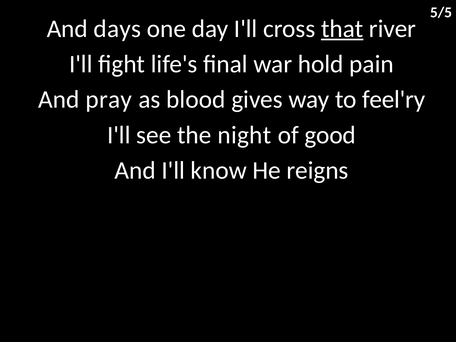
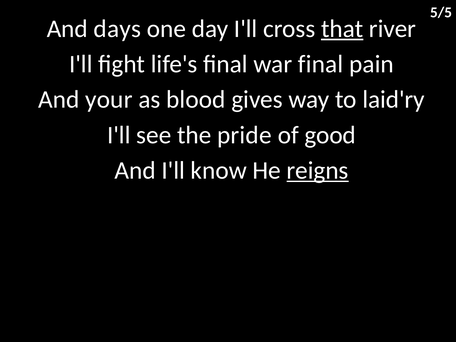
war hold: hold -> final (321, 64)
pray: pray -> your (109, 100)
feel'ry: feel'ry -> laid'ry (394, 100)
night: night -> pride (244, 135)
reigns underline: none -> present (318, 170)
